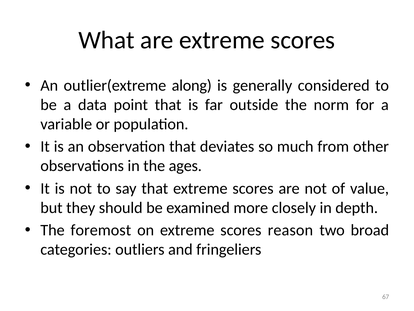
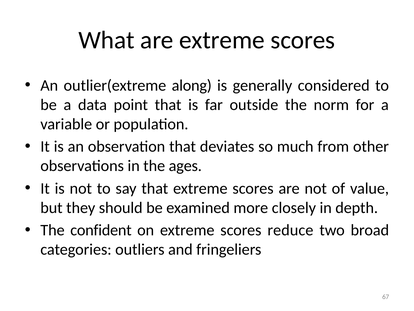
foremost: foremost -> confident (101, 230)
reason: reason -> reduce (290, 230)
